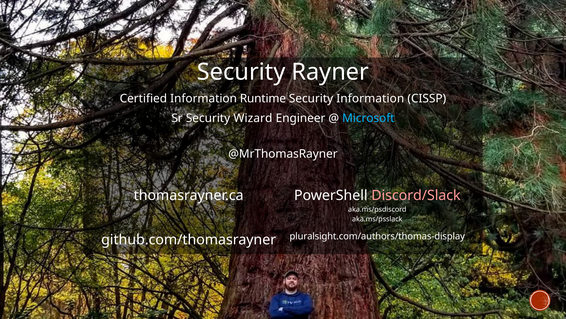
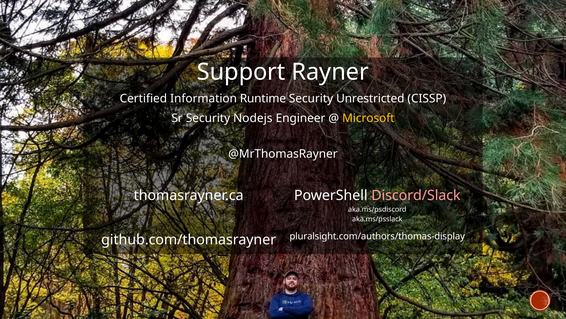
Security: Security -> Support (241, 72)
Security Information: Information -> Unrestricted (370, 98)
Wizard: Wizard -> Nodejs (253, 118)
Microsoft colour: light blue -> yellow (368, 118)
